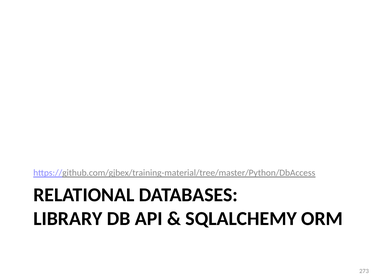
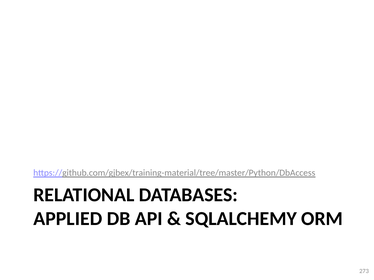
LIBRARY: LIBRARY -> APPLIED (68, 219)
